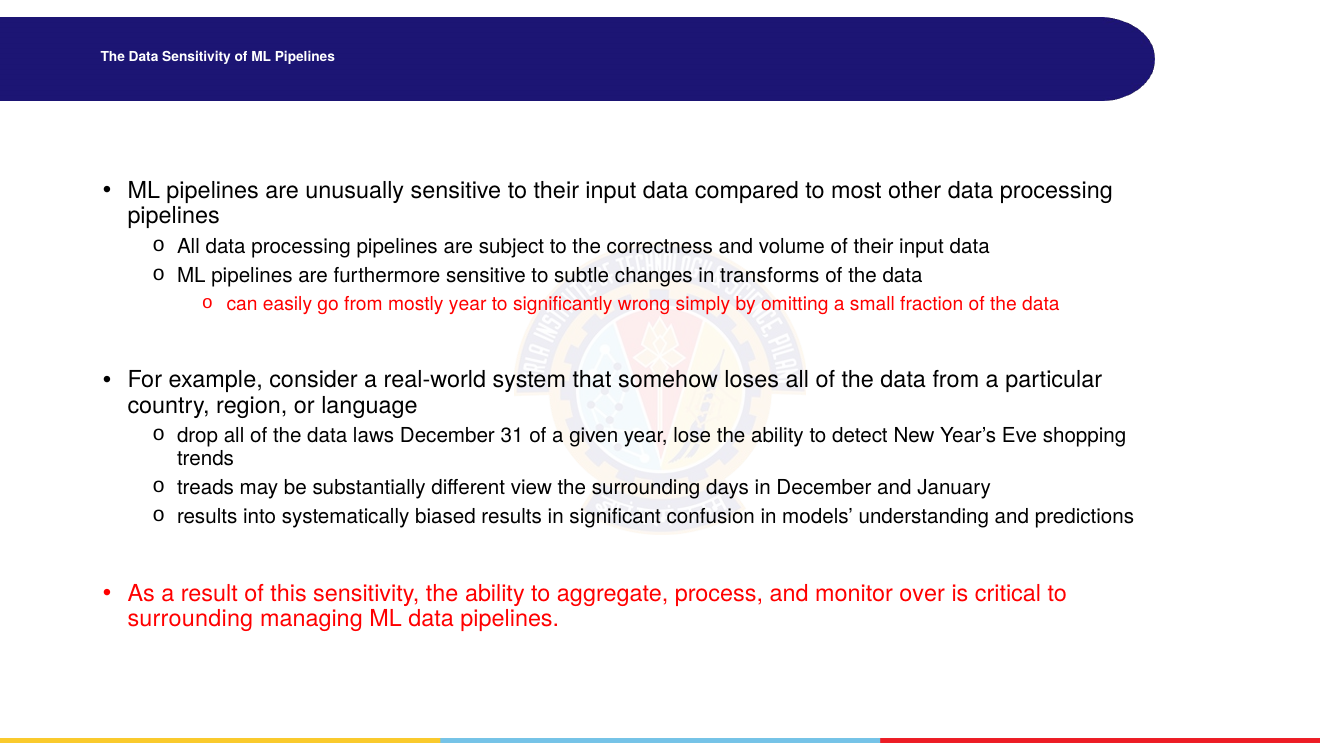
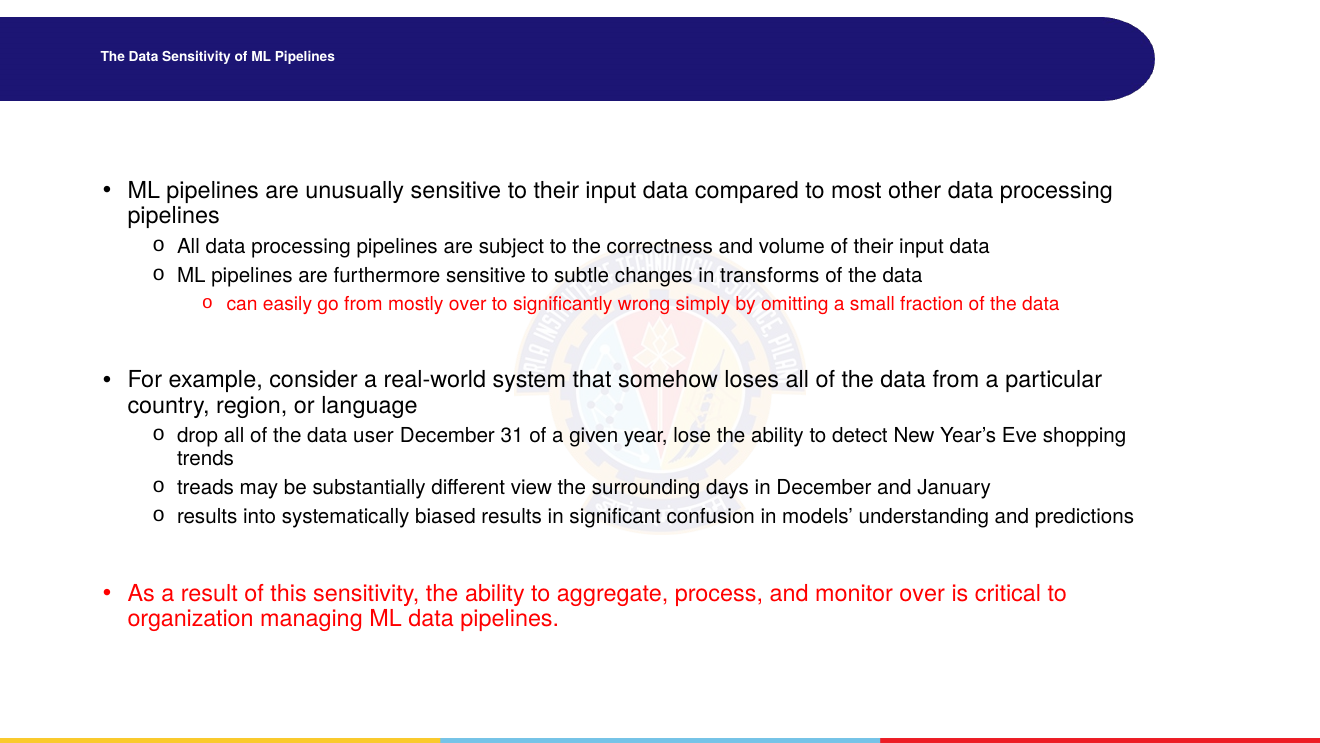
mostly year: year -> over (468, 304)
laws: laws -> user (373, 436)
surrounding: surrounding -> organization (191, 618)
